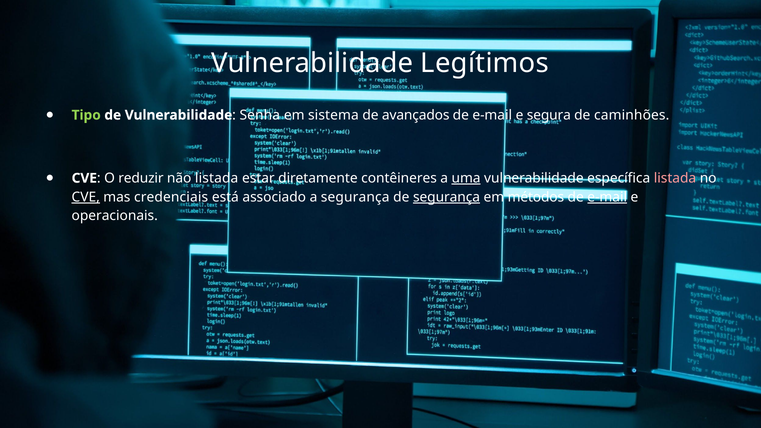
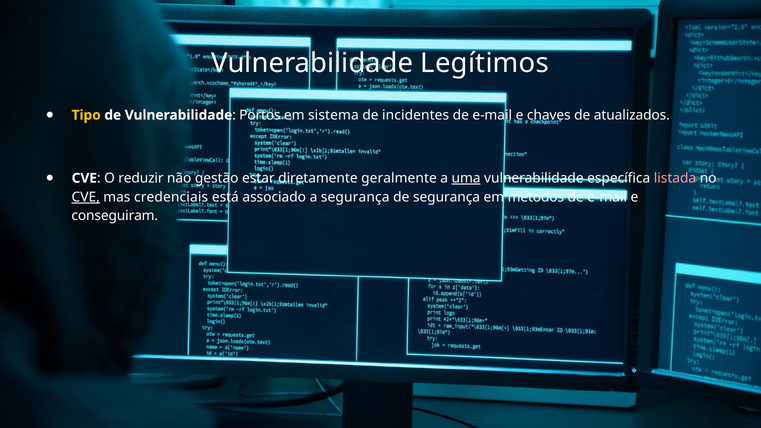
Tipo colour: light green -> yellow (86, 115)
Senha: Senha -> Portos (260, 115)
avançados: avançados -> incidentes (416, 115)
segura: segura -> chaves (549, 115)
caminhões: caminhões -> atualizados (632, 115)
não listada: listada -> gestão (217, 178)
contêineres: contêineres -> geralmente (399, 178)
segurança underline: present -> none (447, 197)
e-mail underline: present -> none (607, 197)
operacionais: operacionais -> conseguiram (115, 216)
